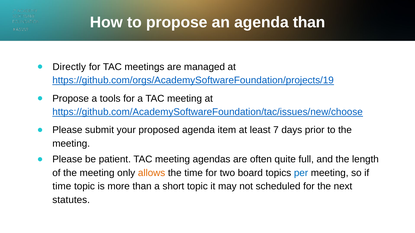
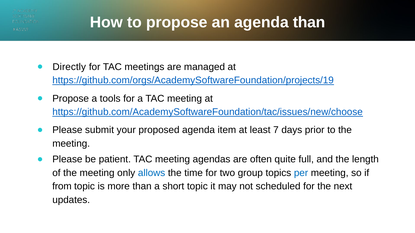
allows colour: orange -> blue (152, 173)
board: board -> group (250, 173)
time: time -> from (62, 187)
statutes: statutes -> updates (71, 200)
